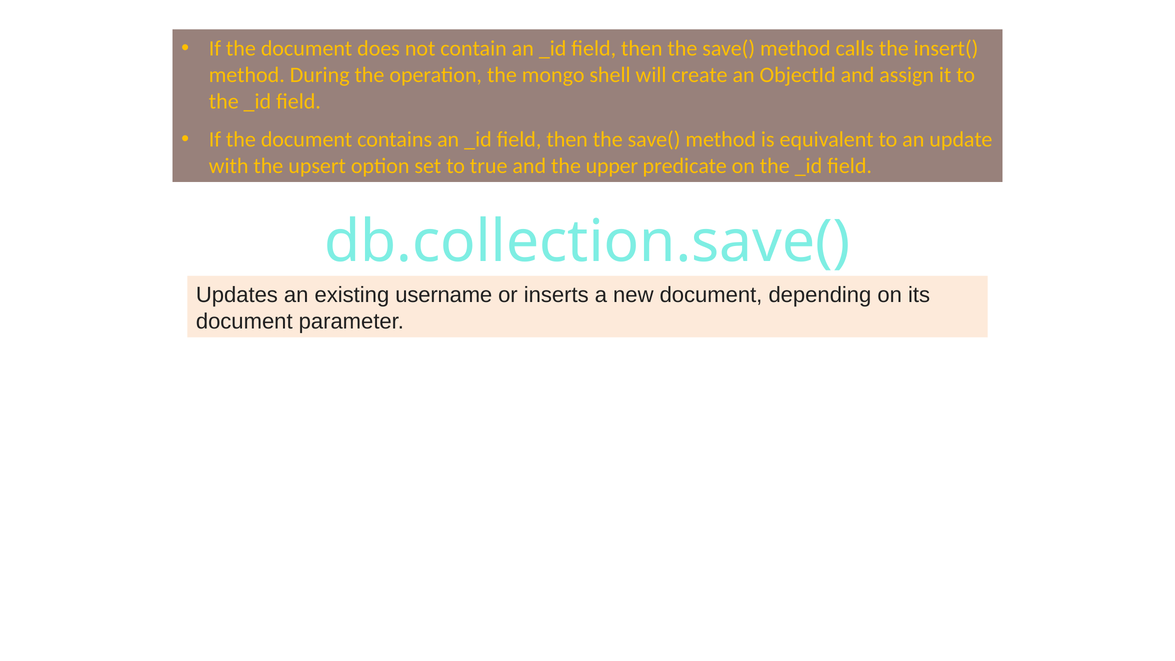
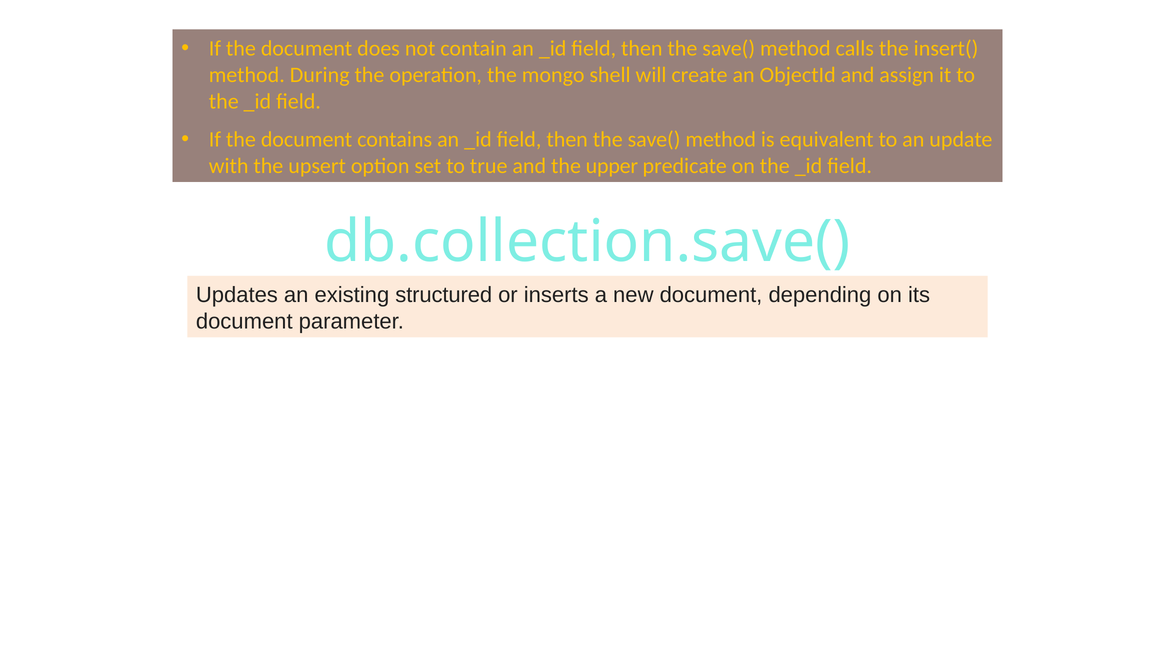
username: username -> structured (444, 295)
